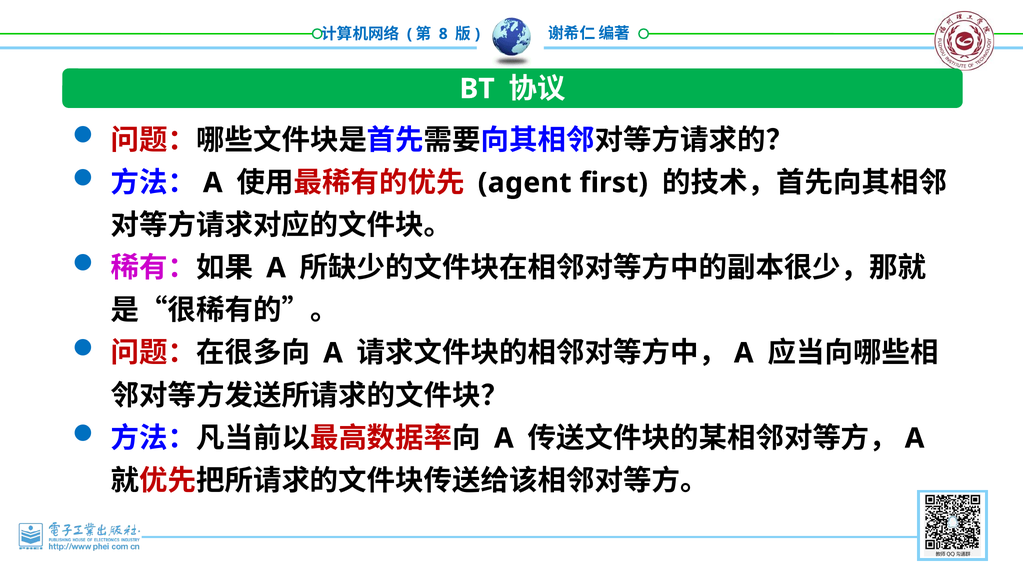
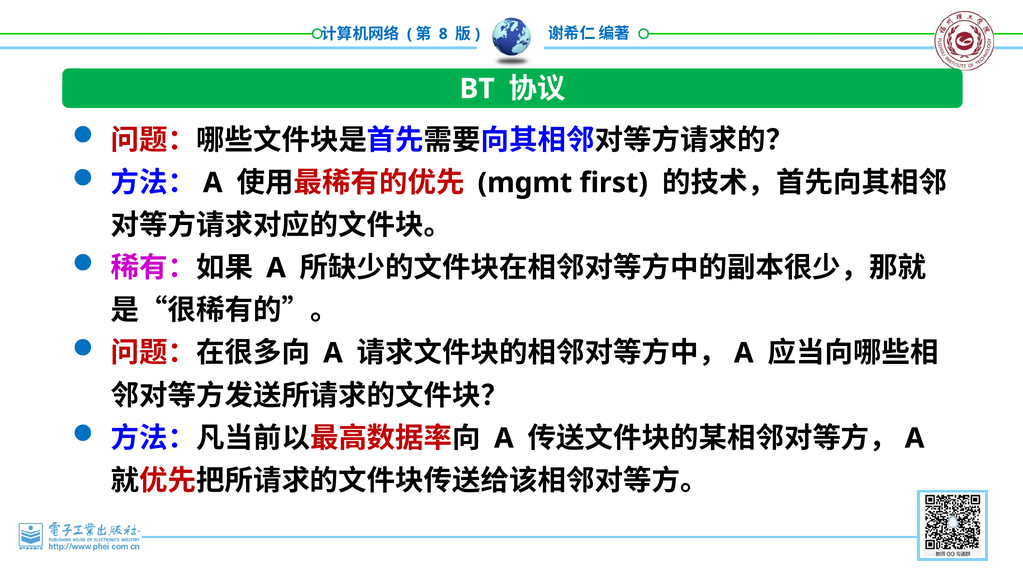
agent: agent -> mgmt (525, 183)
